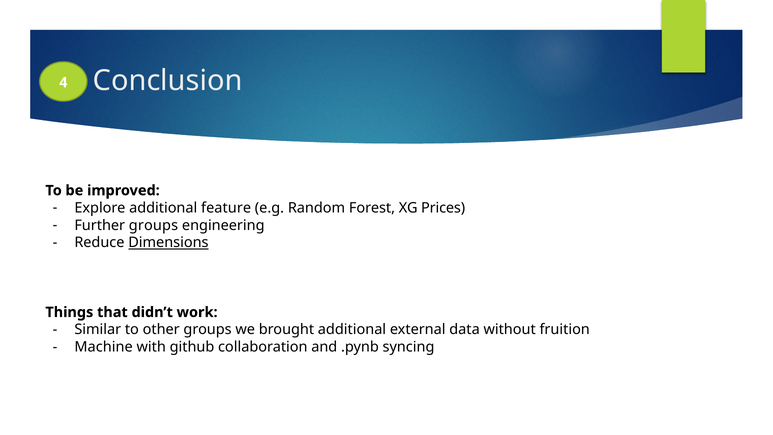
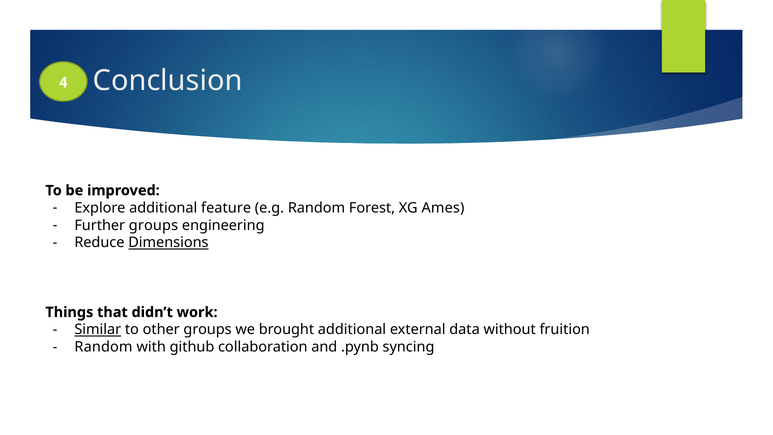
Prices: Prices -> Ames (443, 208)
Similar underline: none -> present (98, 330)
Machine: Machine -> Random (104, 347)
